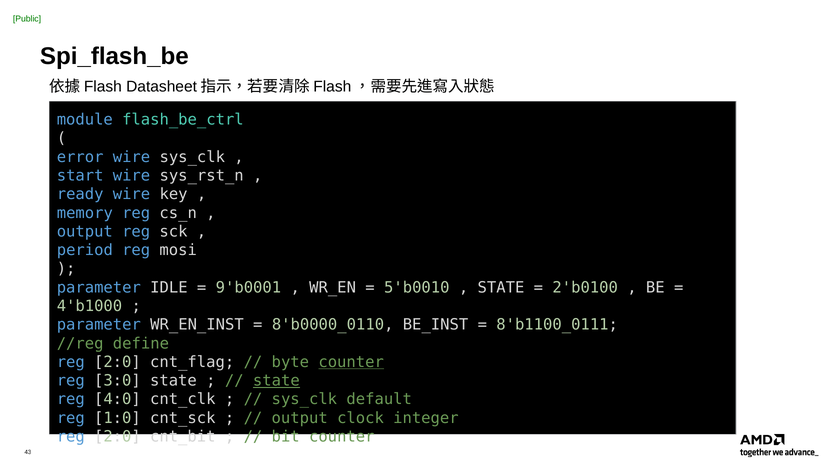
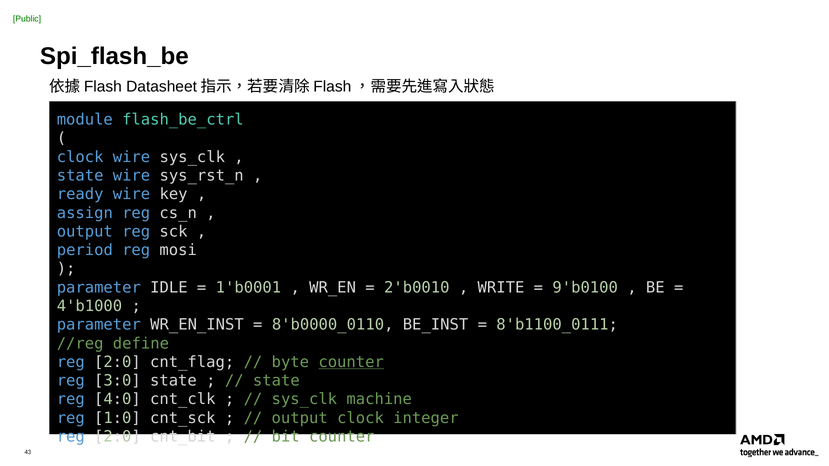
error: error -> clock (80, 157)
start: start -> state (80, 176)
memory: memory -> assign (85, 213)
9'b0001: 9'b0001 -> 1'b0001 (248, 288)
5'b0010: 5'b0010 -> 2'b0010 (417, 288)
STATE: STATE -> WRITE (501, 288)
2'b0100: 2'b0100 -> 9'b0100 (585, 288)
state underline: present -> none (276, 381)
default: default -> machine (379, 400)
